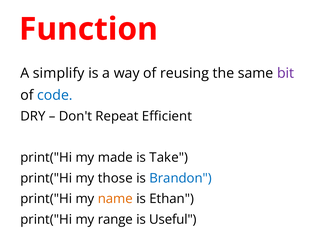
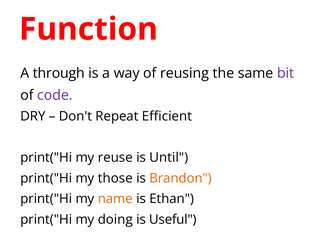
simplify: simplify -> through (59, 73)
code colour: blue -> purple (55, 95)
made: made -> reuse (115, 157)
Take: Take -> Until (169, 157)
Brandon colour: blue -> orange (181, 178)
range: range -> doing (115, 219)
